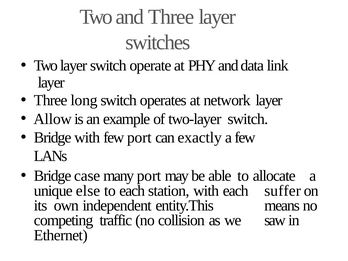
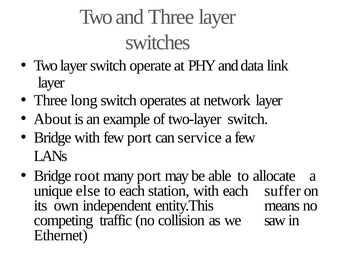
Allow: Allow -> About (53, 119)
exactly: exactly -> service (200, 137)
case: case -> root (87, 176)
